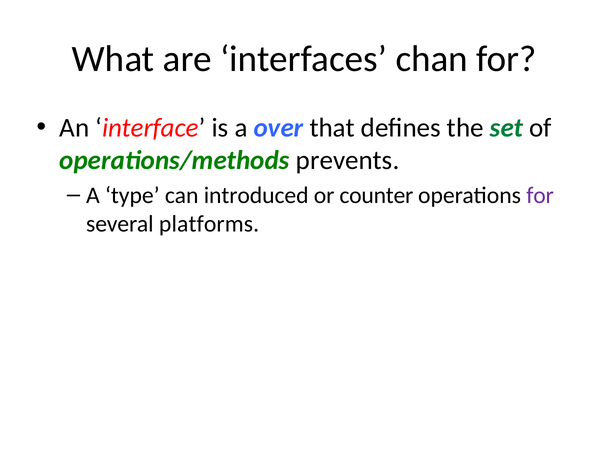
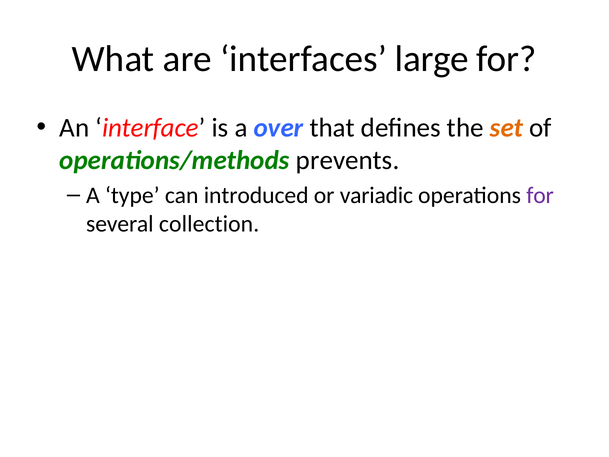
chan: chan -> large (432, 59)
set colour: green -> orange (507, 128)
counter: counter -> variadic (376, 195)
platforms: platforms -> collection (209, 224)
